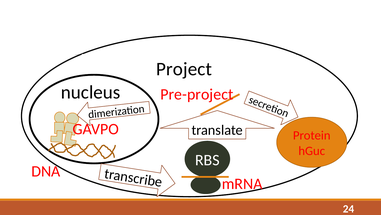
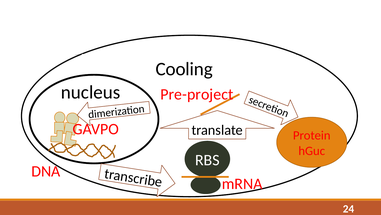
Project: Project -> Cooling (184, 69)
